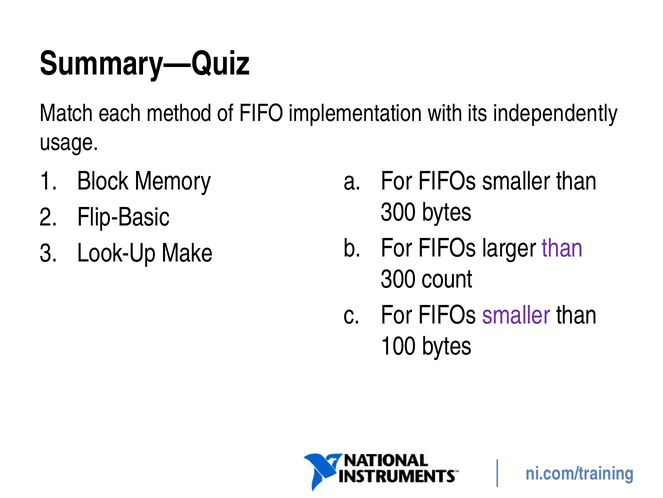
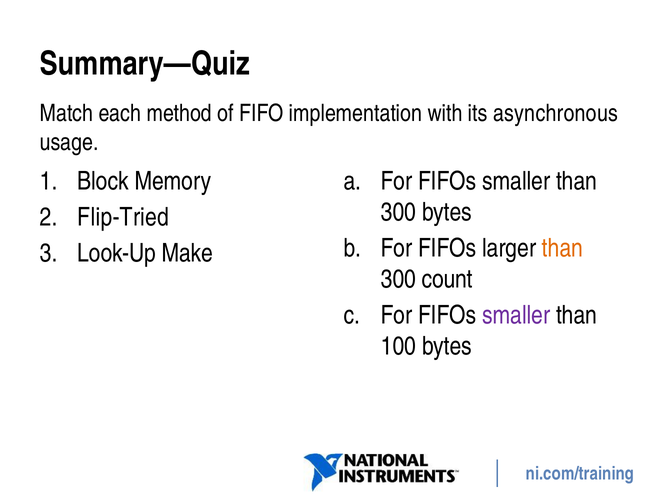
independently: independently -> asynchronous (556, 113)
Flip-Basic: Flip-Basic -> Flip-Tried (123, 217)
than colour: purple -> orange (563, 248)
